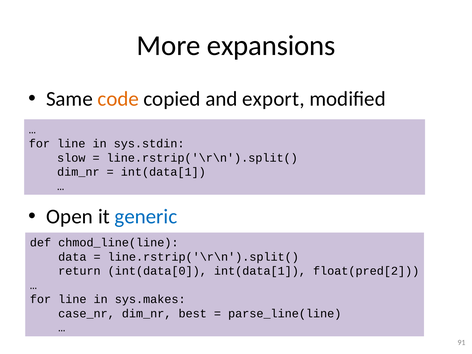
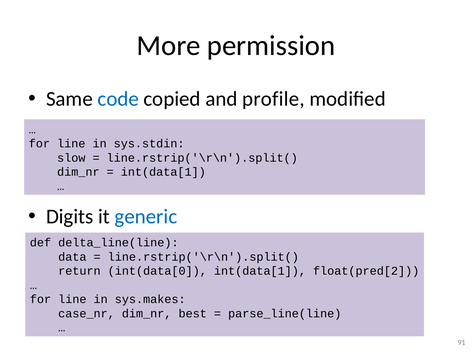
expansions: expansions -> permission (271, 46)
code colour: orange -> blue (118, 99)
export: export -> profile (273, 99)
Open: Open -> Digits (70, 217)
chmod_line(line: chmod_line(line -> delta_line(line (118, 243)
